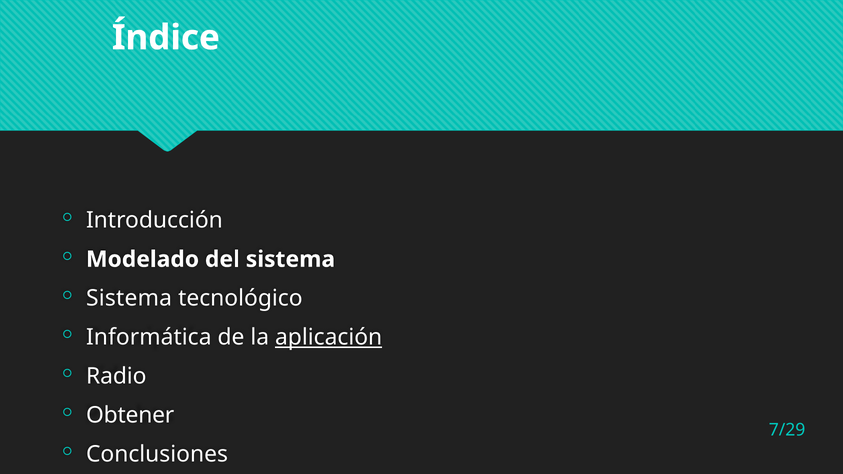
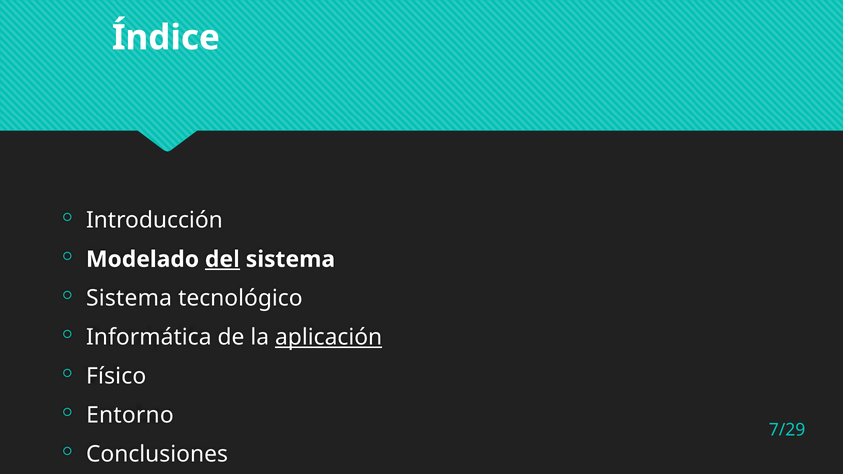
del underline: none -> present (222, 259)
Radio: Radio -> Físico (116, 376)
Obtener: Obtener -> Entorno (130, 415)
